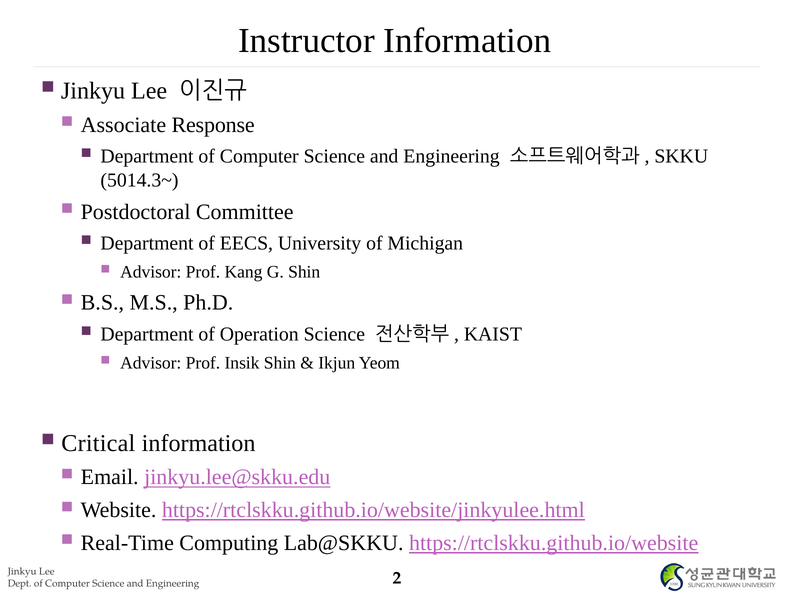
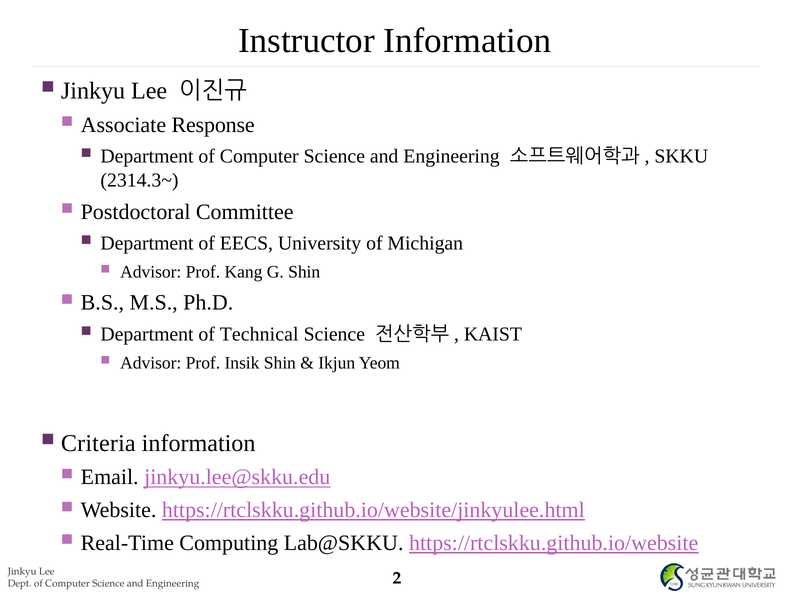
5014.3~: 5014.3~ -> 2314.3~ (140, 180)
Operation: Operation -> Technical (259, 334)
Critical: Critical -> Criteria (98, 443)
